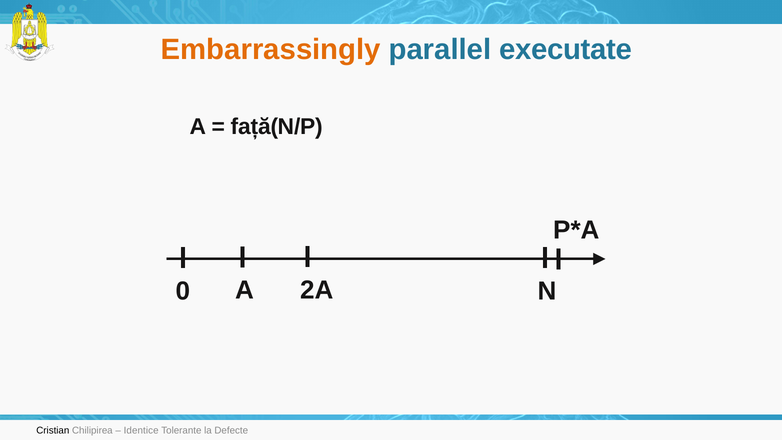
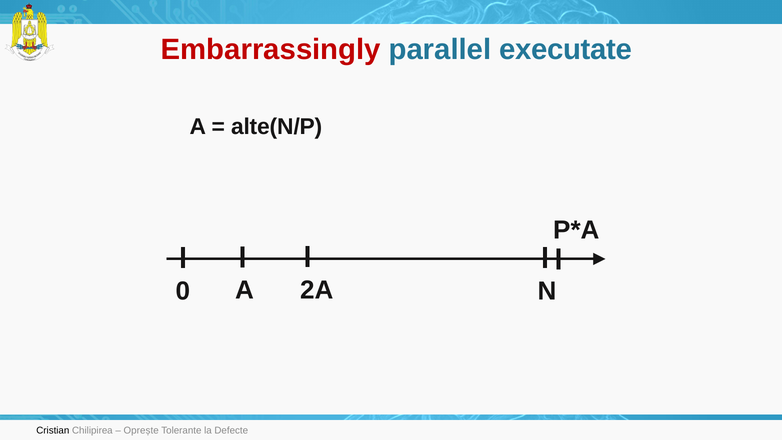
Embarrassingly colour: orange -> red (271, 50)
față(N/P: față(N/P -> alte(N/P (277, 127)
Identice: Identice -> Oprește (141, 430)
